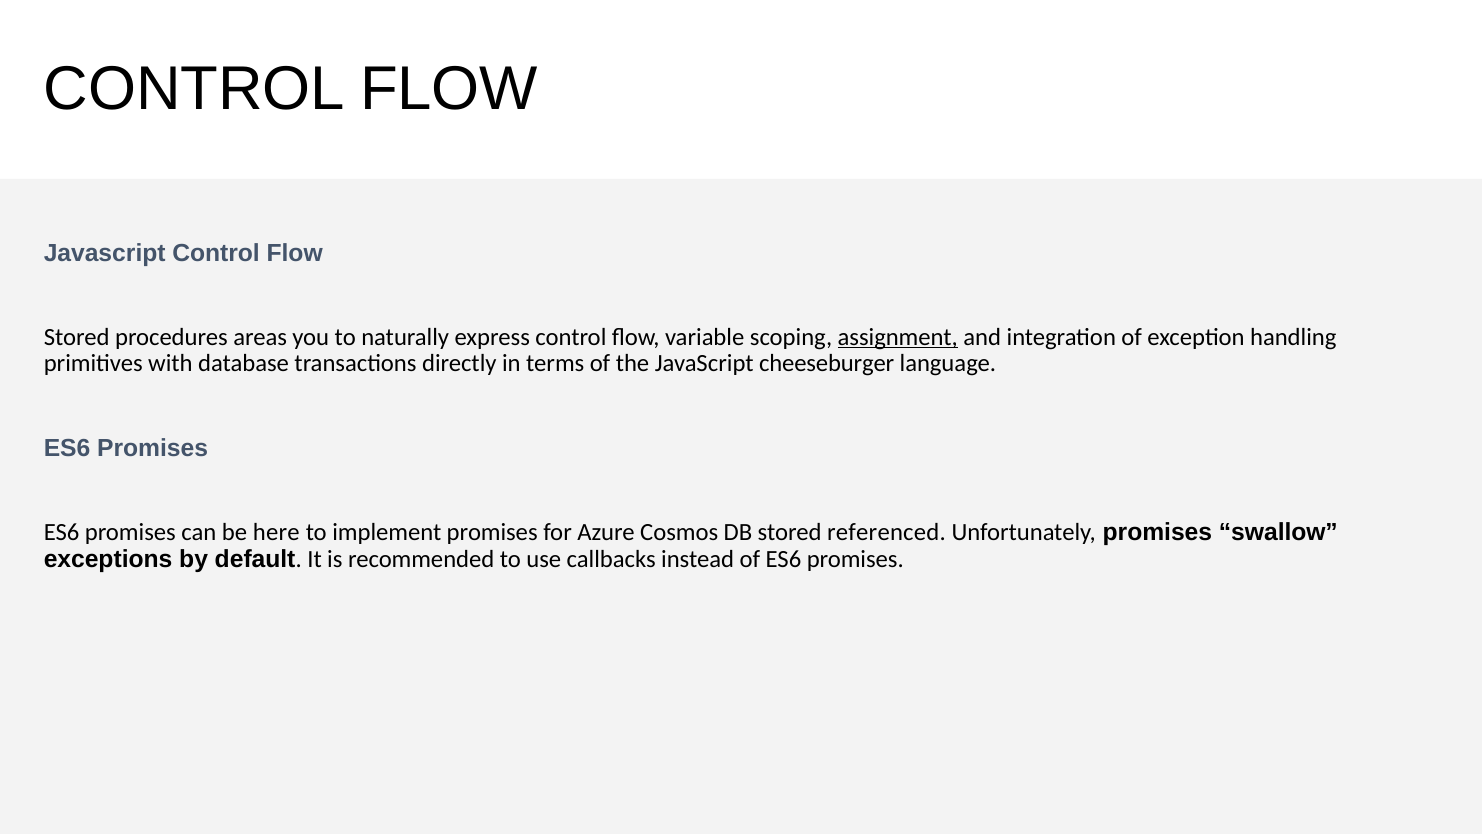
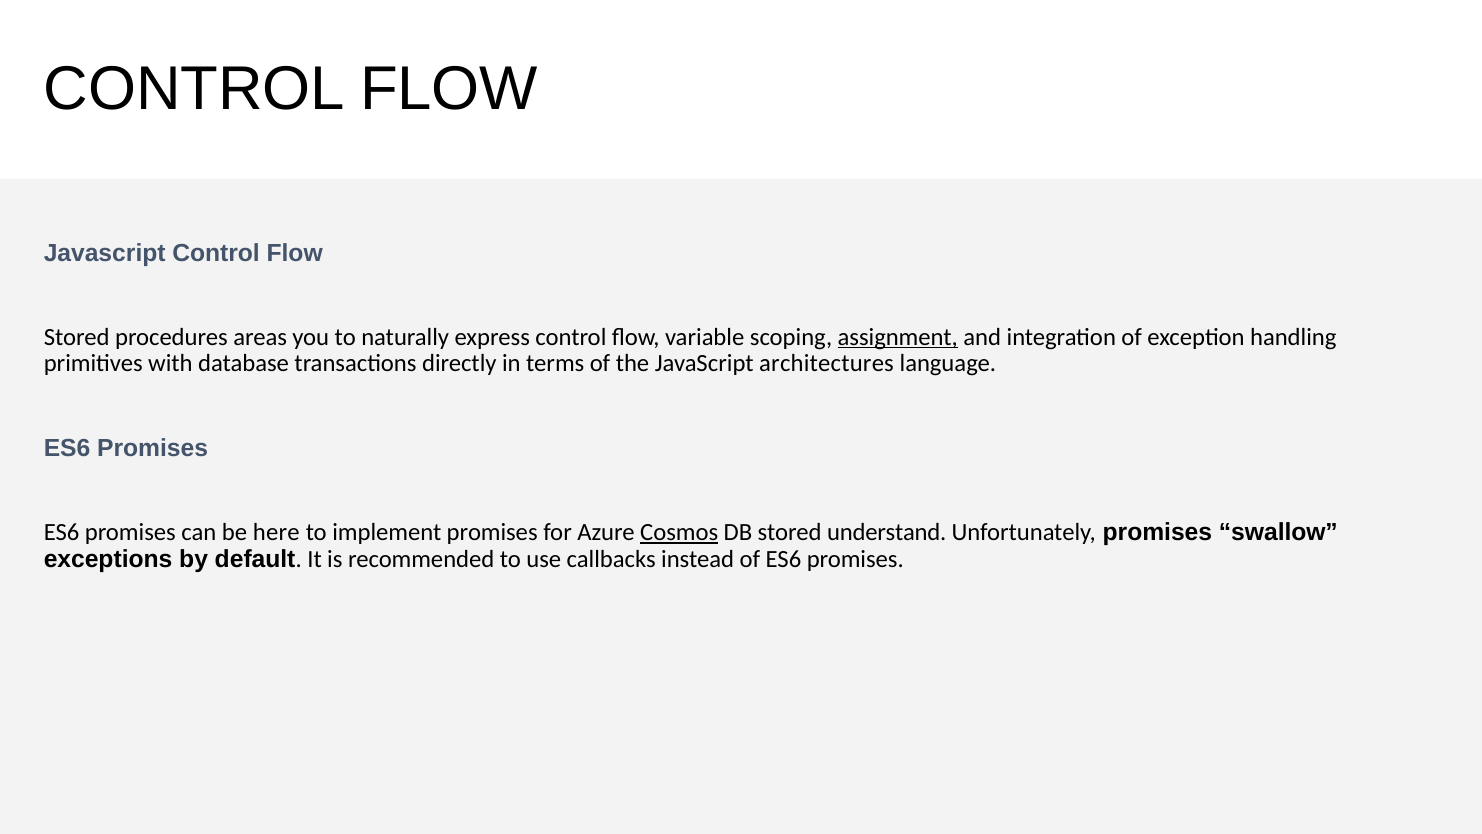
cheeseburger: cheeseburger -> architectures (827, 364)
Cosmos underline: none -> present (679, 532)
referenced: referenced -> understand (887, 532)
